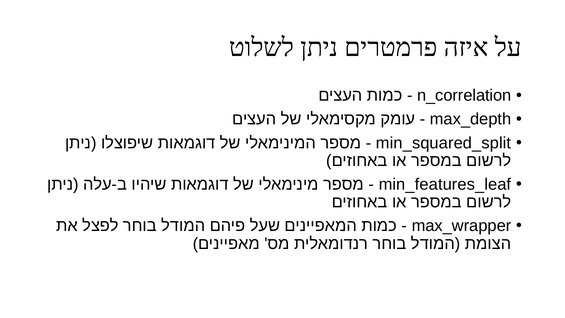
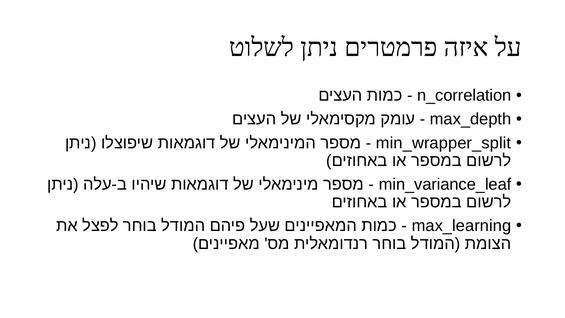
min_squared_split: min_squared_split -> min_wrapper_split (444, 143)
min_features_leaf: min_features_leaf -> min_variance_leaf (445, 184)
max_wrapper: max_wrapper -> max_learning (461, 226)
